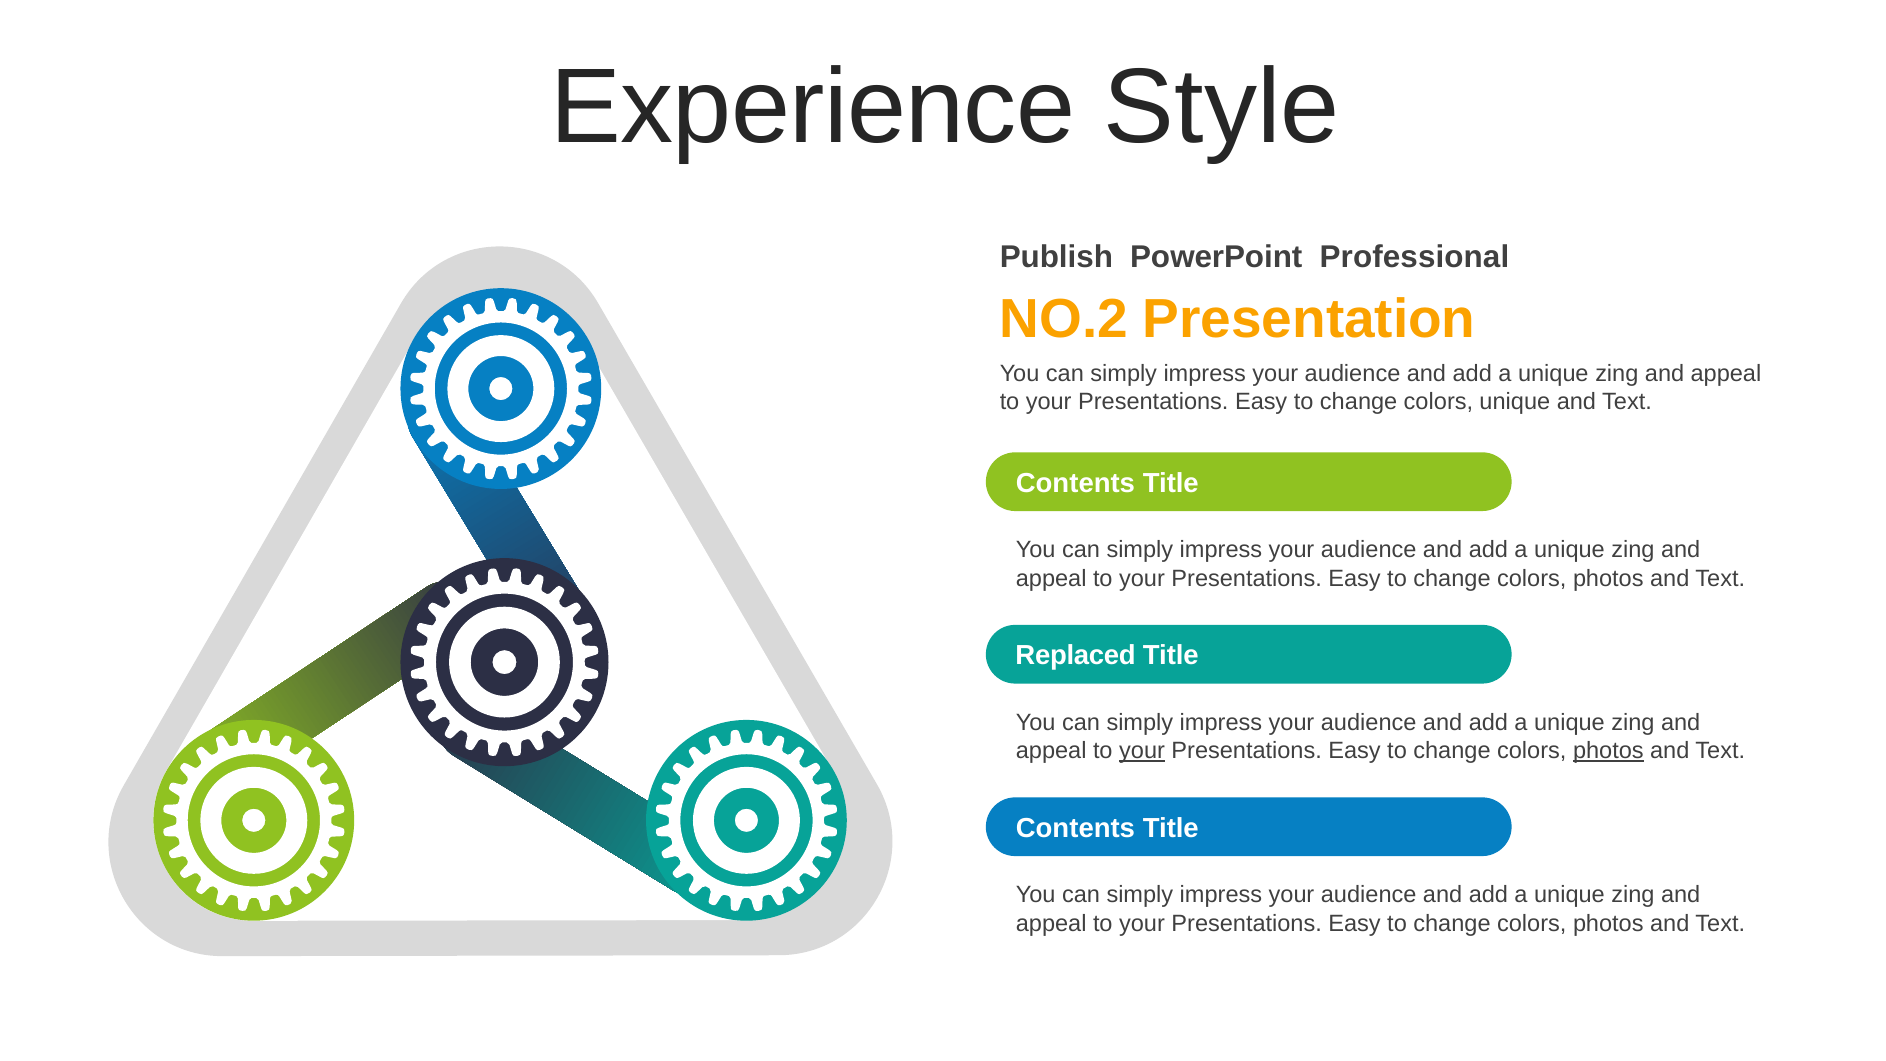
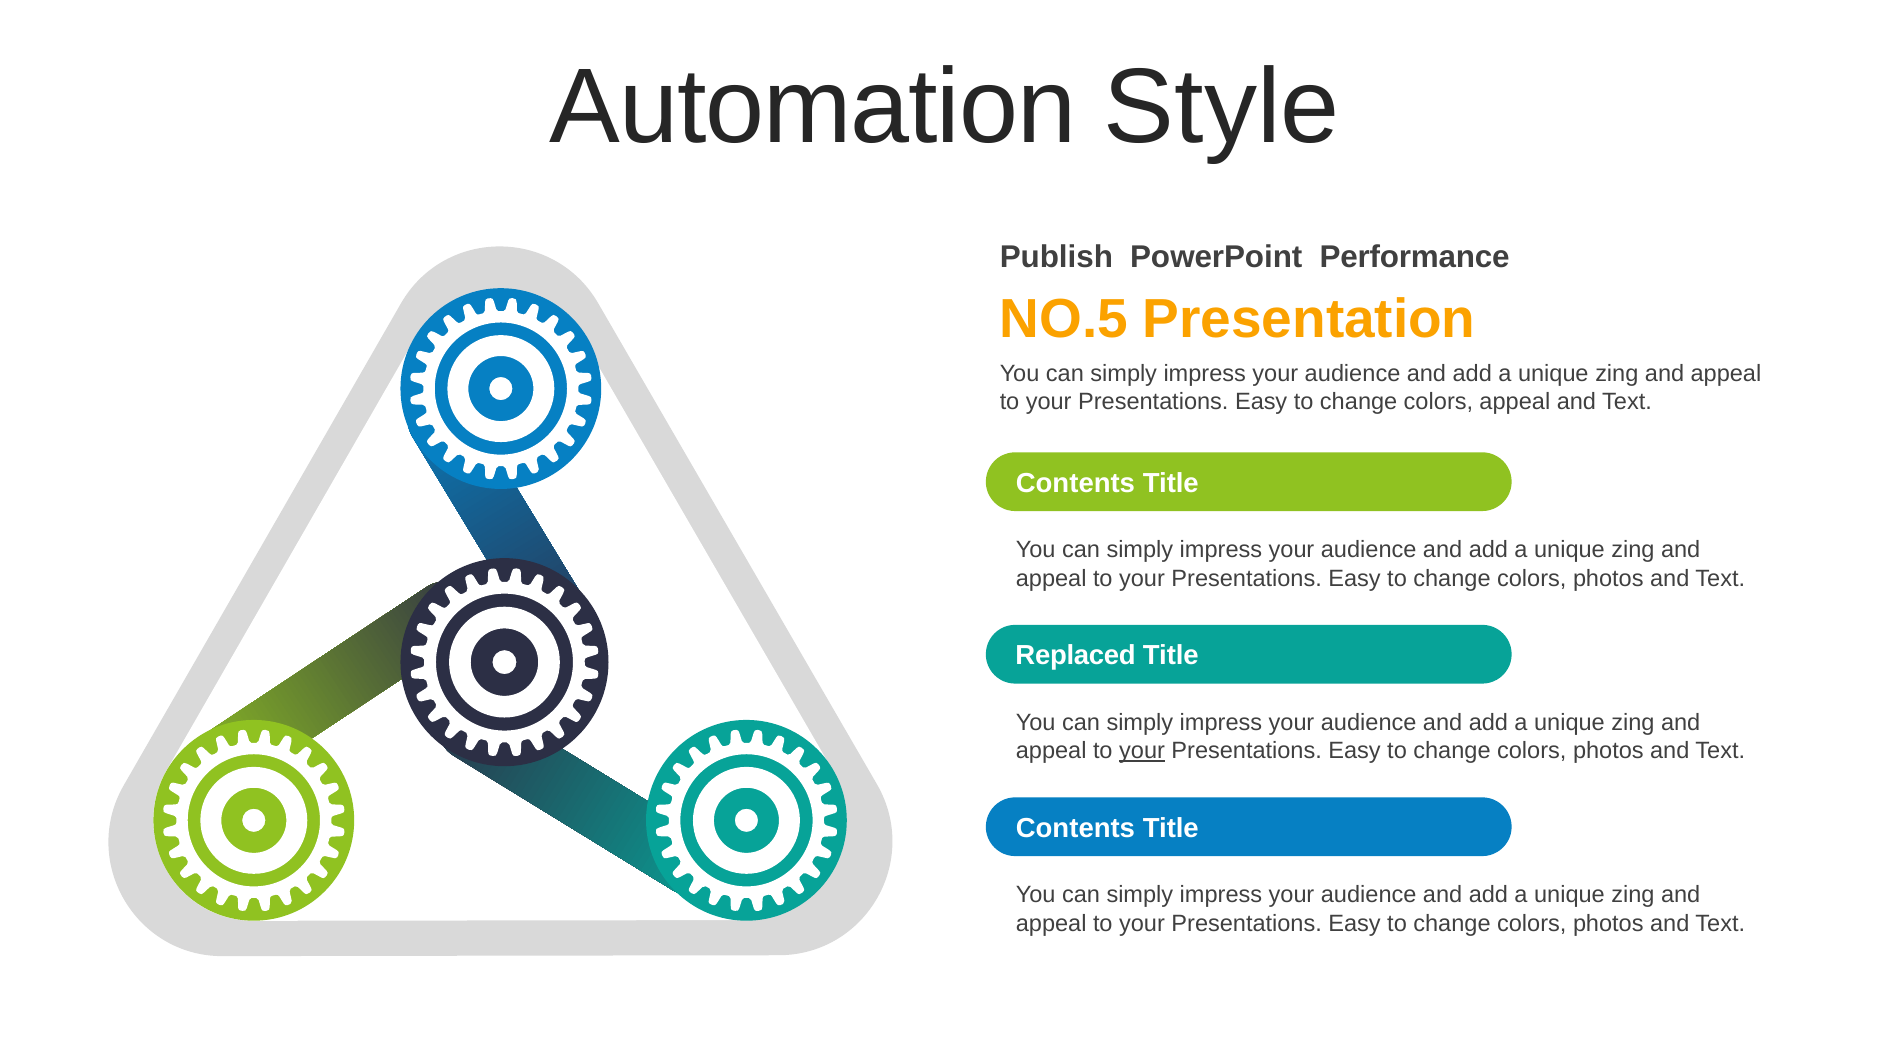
Experience: Experience -> Automation (813, 108)
Professional: Professional -> Performance (1415, 258)
NO.2: NO.2 -> NO.5 (1064, 320)
colors unique: unique -> appeal (1515, 402)
photos underline: present -> none (1608, 751)
